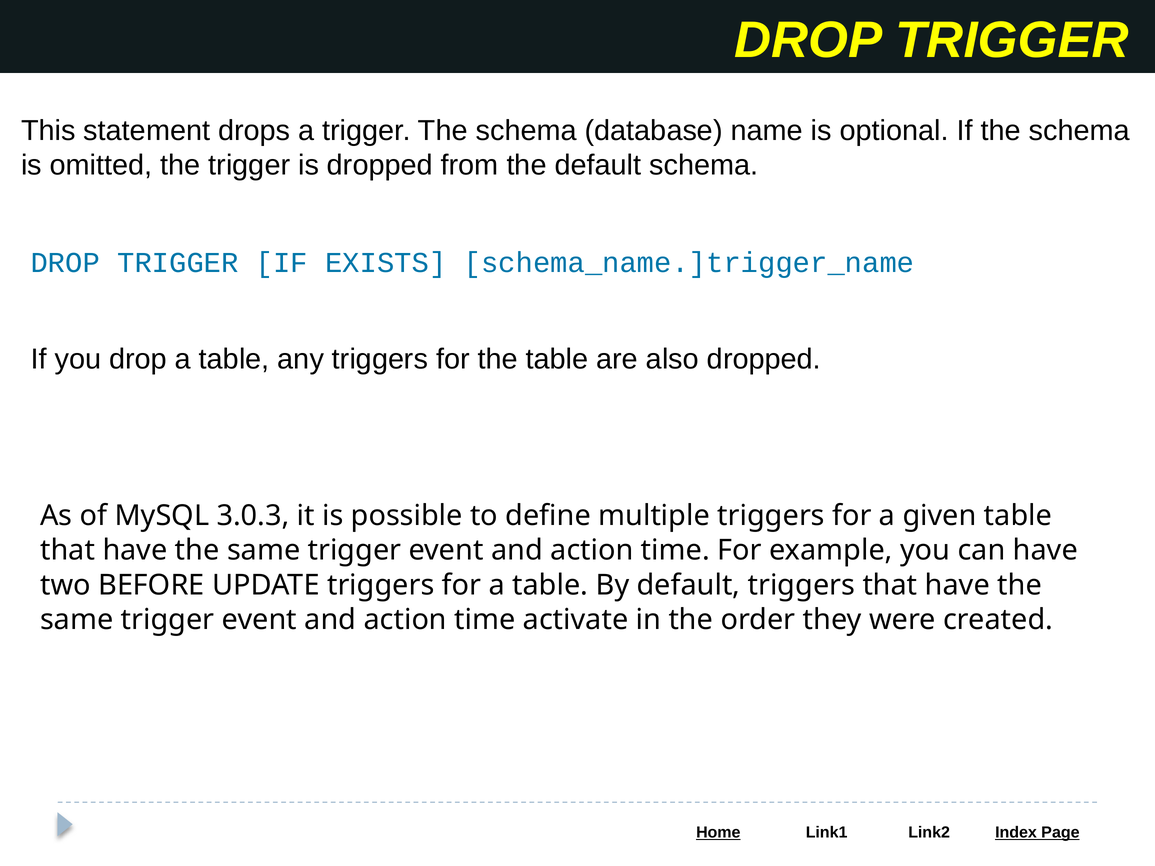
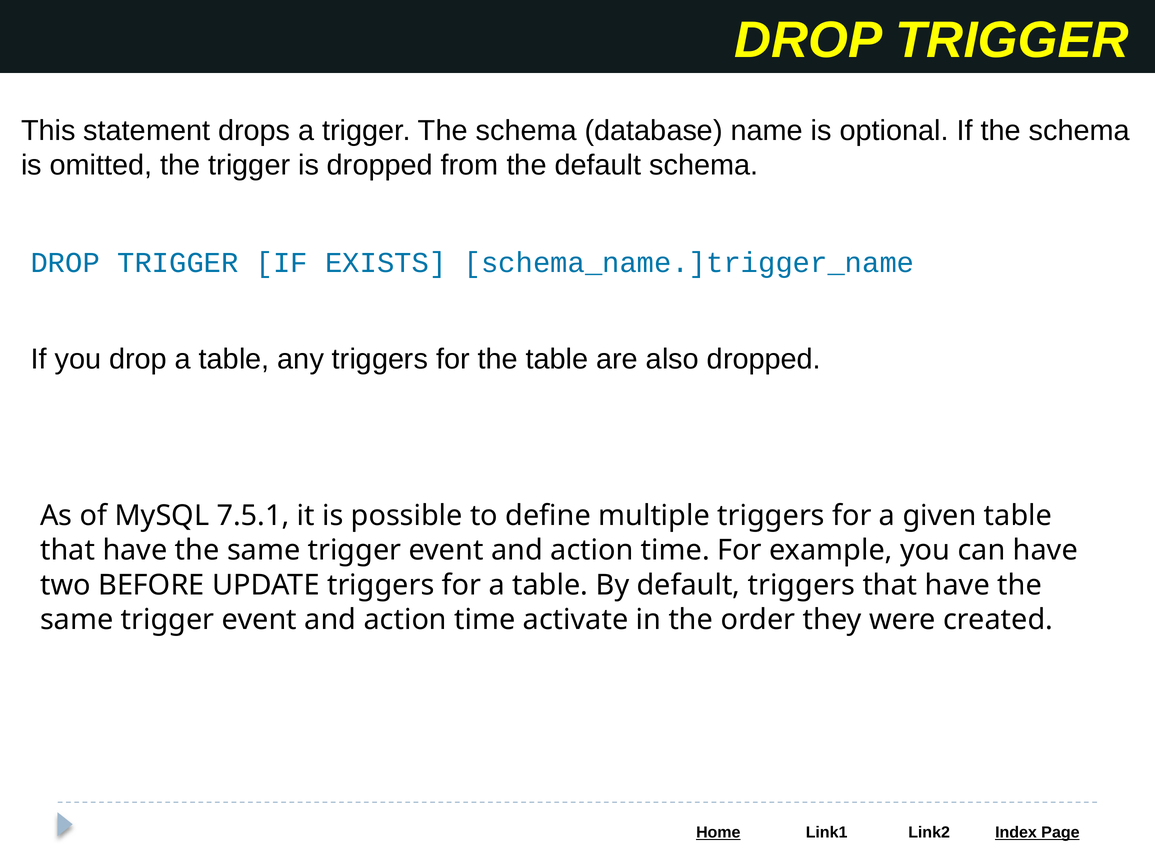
3.0.3: 3.0.3 -> 7.5.1 (253, 516)
